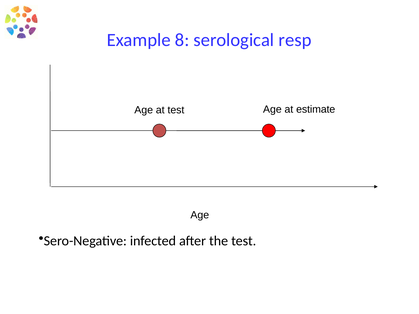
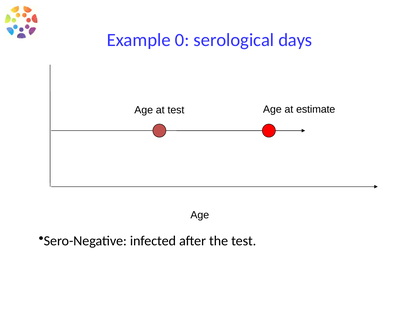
8: 8 -> 0 (182, 40)
resp: resp -> days (295, 40)
